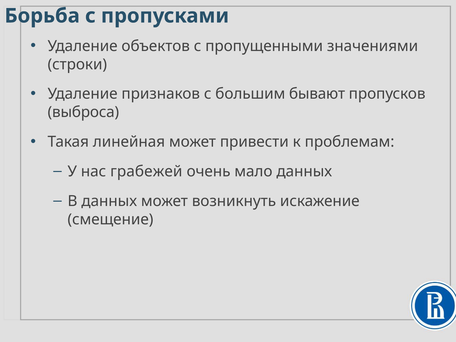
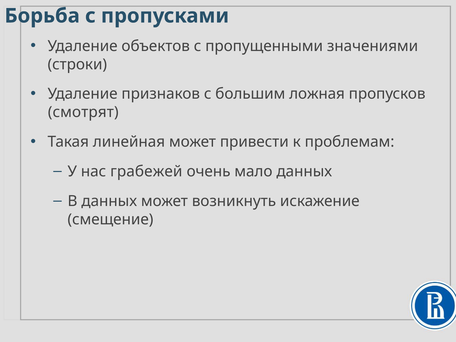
бывают: бывают -> ложная (317, 94)
выброса: выброса -> смотрят (83, 112)
